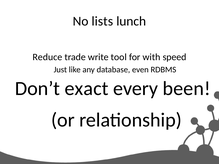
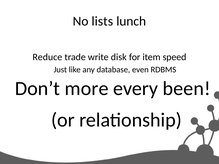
tool: tool -> disk (119, 57)
with: with -> item (152, 57)
exact: exact -> more (87, 89)
